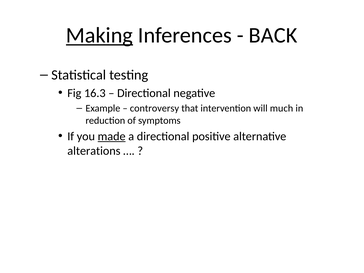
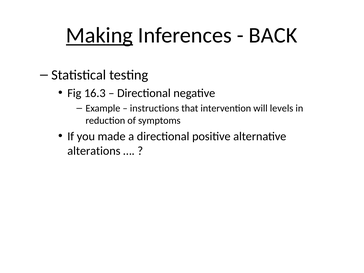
controversy: controversy -> instructions (154, 108)
much: much -> levels (282, 108)
made underline: present -> none (112, 136)
